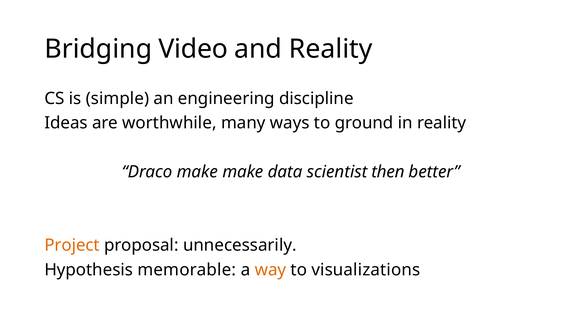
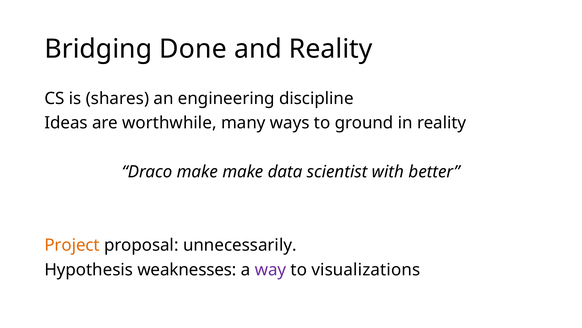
Video: Video -> Done (193, 49)
simple: simple -> shares (117, 98)
then: then -> with (388, 172)
memorable: memorable -> weaknesses (187, 269)
way colour: orange -> purple (270, 269)
